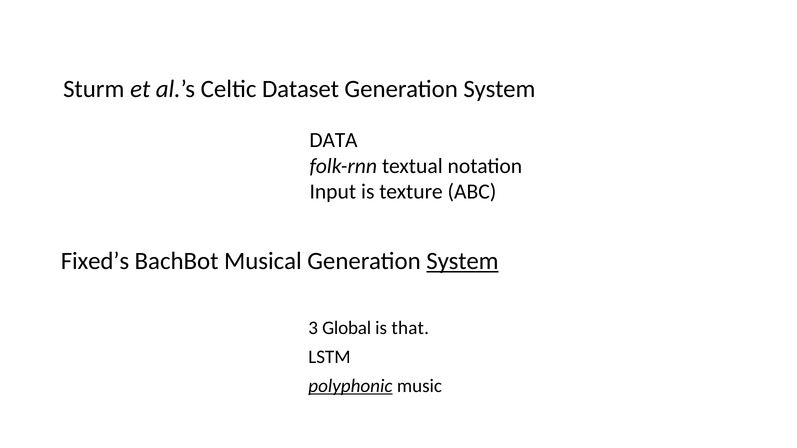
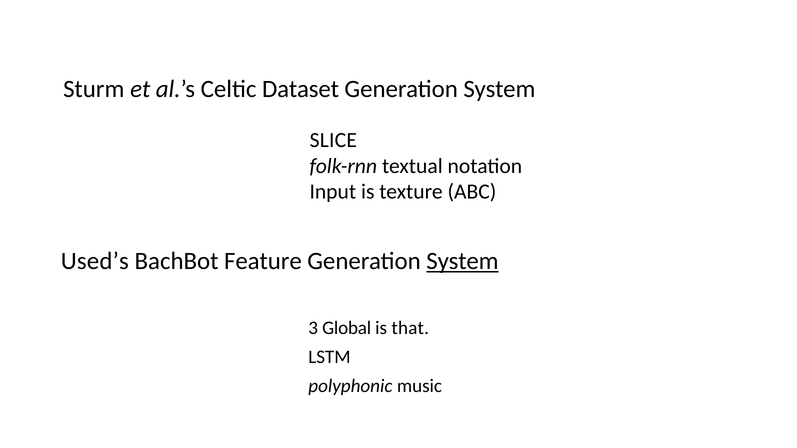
DATA: DATA -> SLICE (333, 140)
Fixed’s: Fixed’s -> Used’s (95, 261)
Musical: Musical -> Feature (263, 261)
polyphonic underline: present -> none (350, 386)
